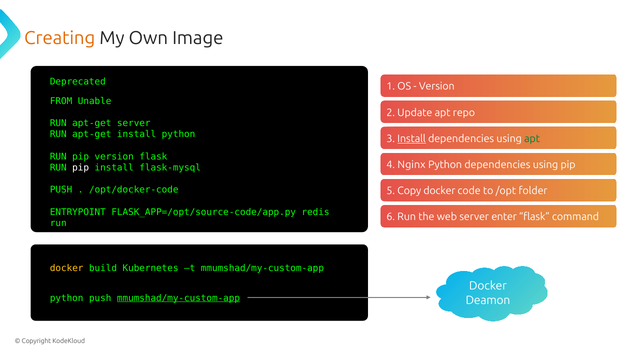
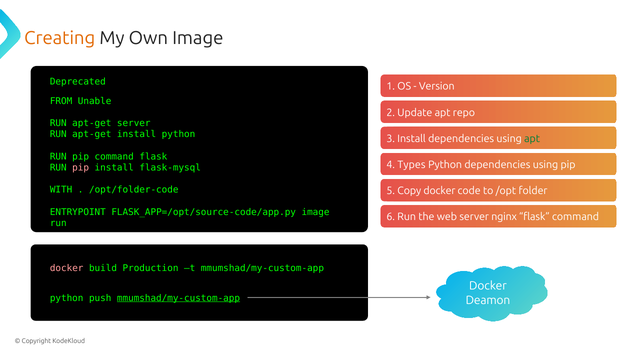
Install underline: present -> none (412, 139)
pip version: version -> command (114, 157)
Nginx: Nginx -> Types (412, 165)
pip colour: white -> pink (81, 168)
PUSH: PUSH -> WITH (61, 190)
/opt/docker-code: /opt/docker-code -> /opt/folder-code (134, 190)
FLASK_APP=/opt/source-code/app.py redis: redis -> image (316, 213)
enter: enter -> nginx (504, 217)
docker colour: yellow -> pink (67, 269)
Kubernetes: Kubernetes -> Production (151, 269)
